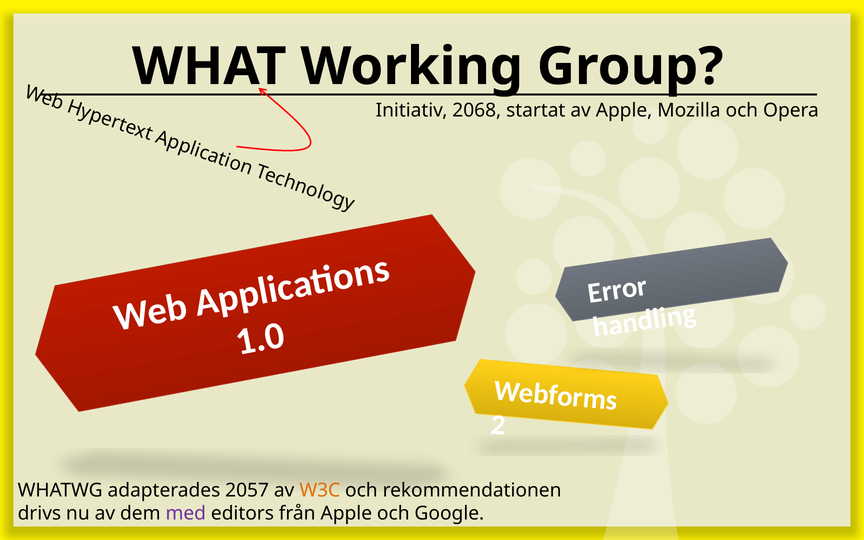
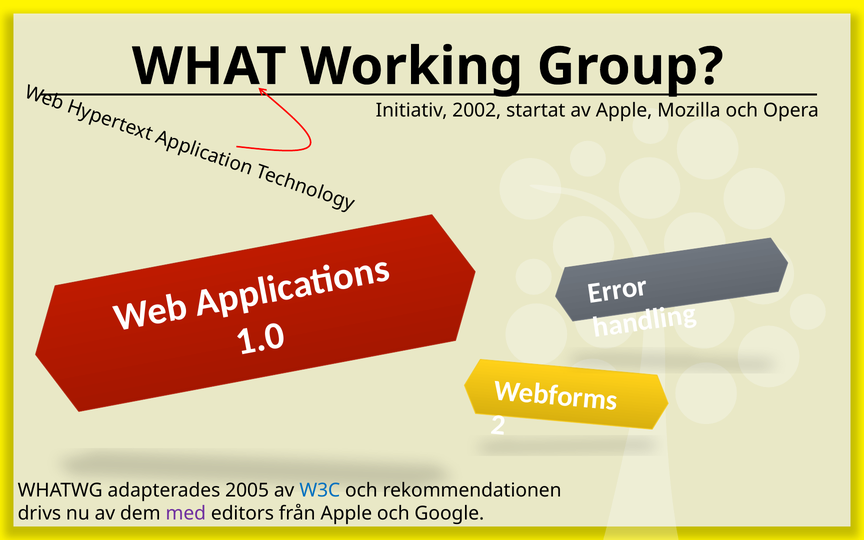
2068: 2068 -> 2002 (477, 110)
2057: 2057 -> 2005 (247, 490)
W3C colour: orange -> blue (320, 490)
